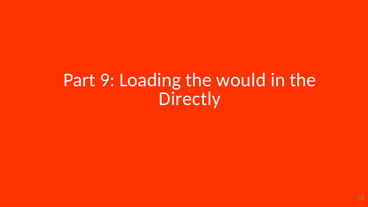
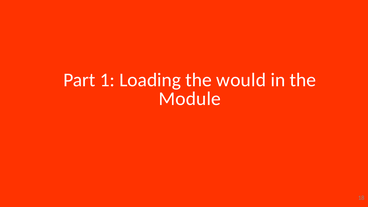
9: 9 -> 1 (107, 80)
Directly: Directly -> Module (190, 99)
